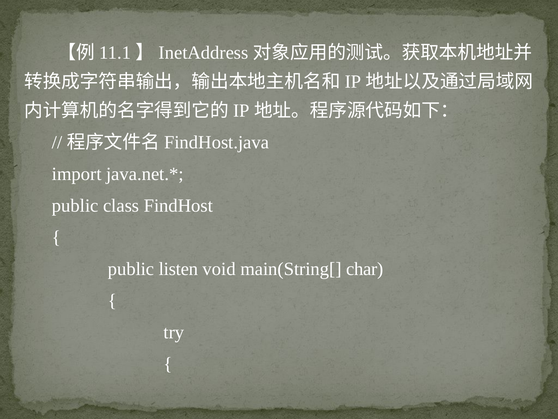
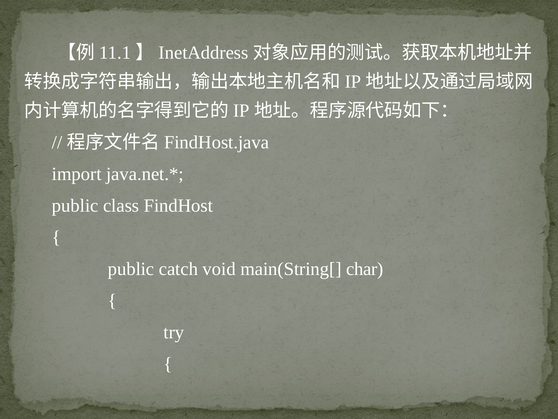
listen: listen -> catch (178, 269)
